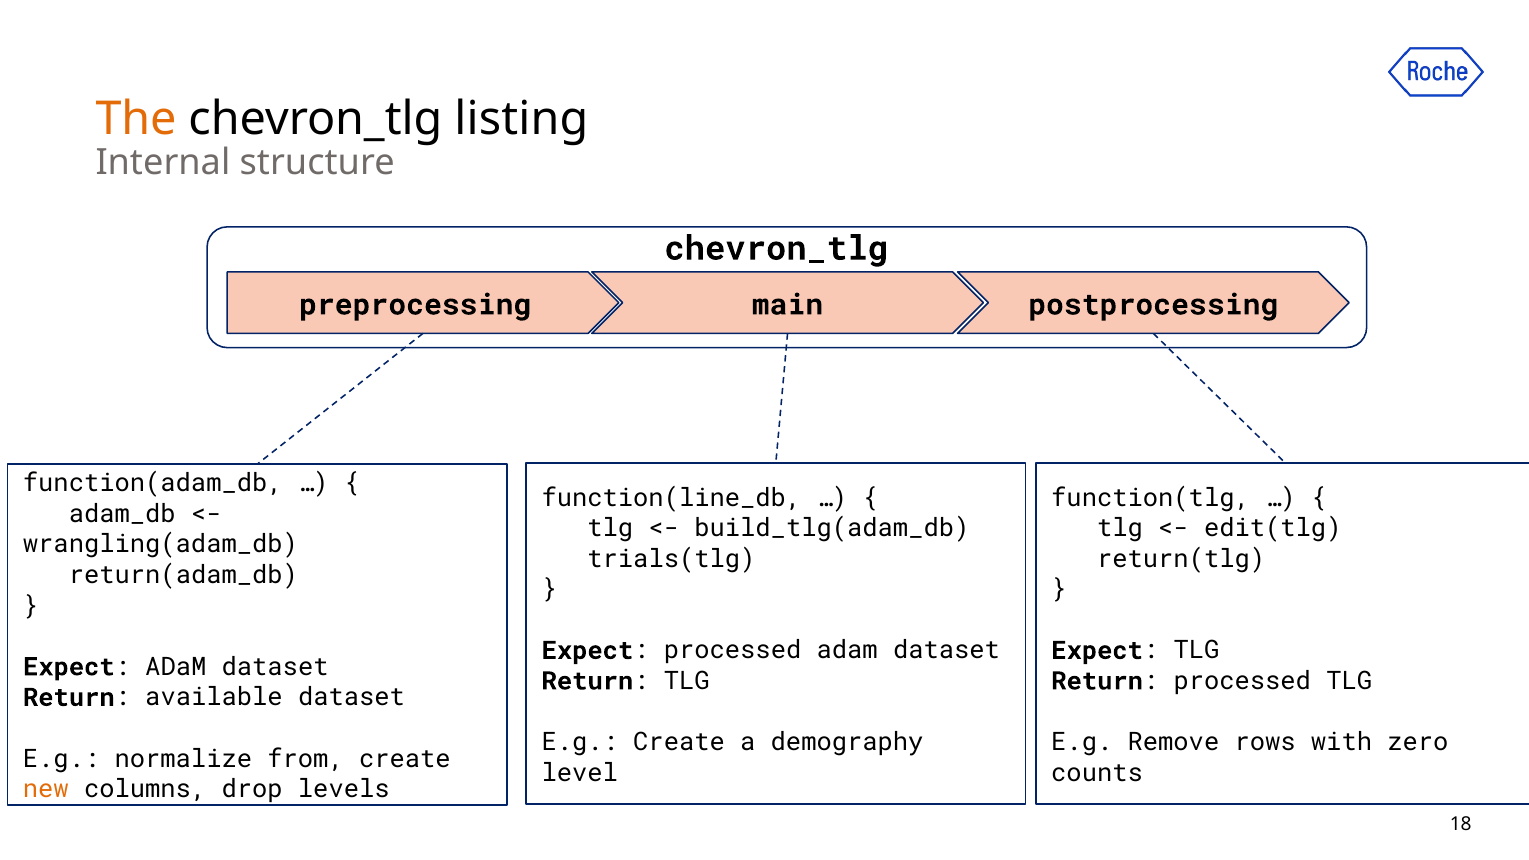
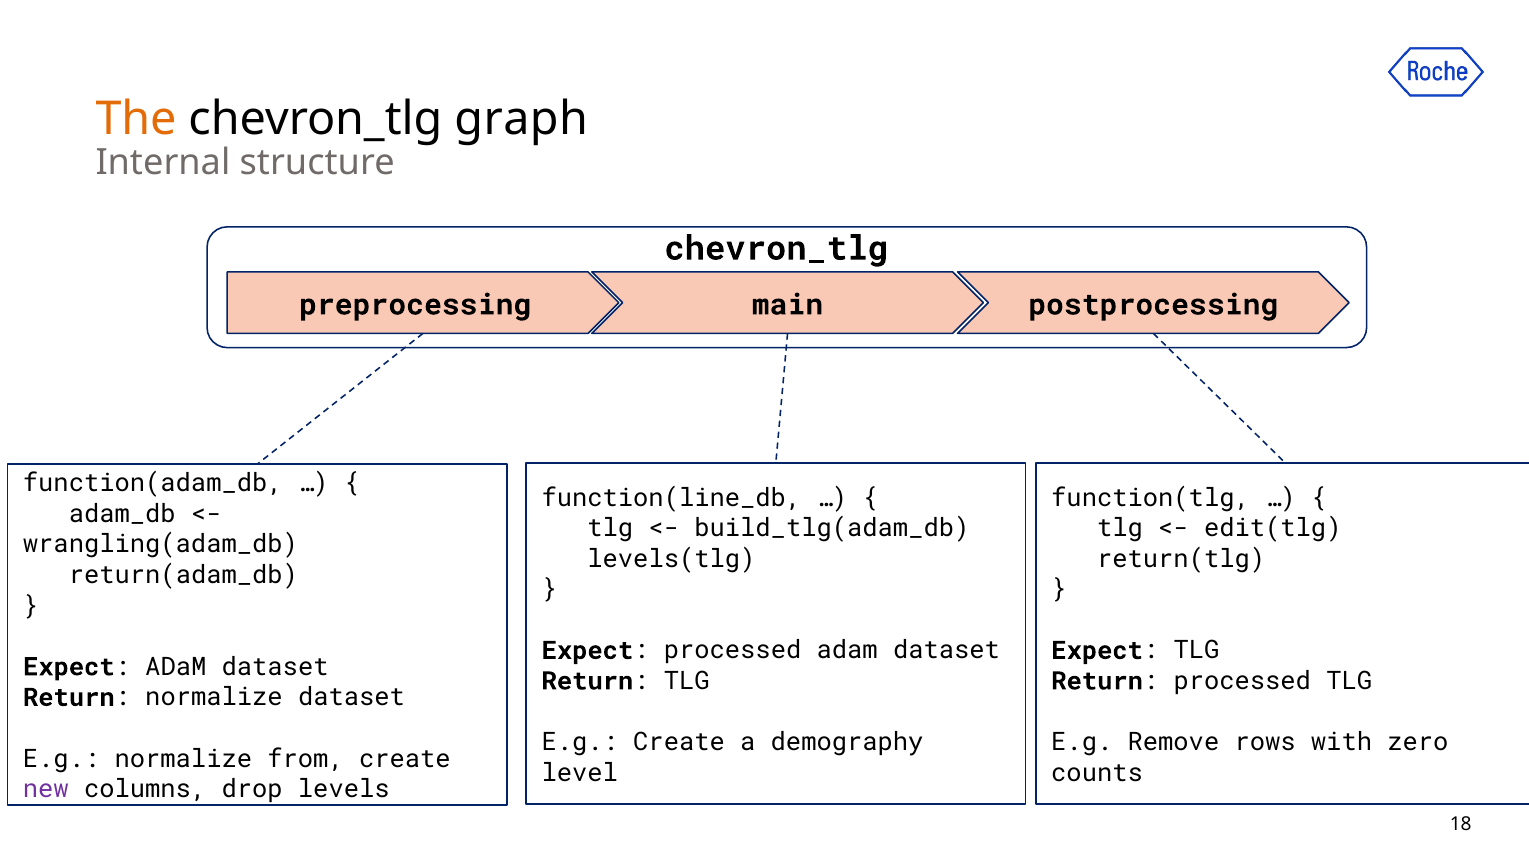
listing: listing -> graph (521, 119)
trials(tlg: trials(tlg -> levels(tlg (671, 559)
Return available: available -> normalize (214, 698)
new colour: orange -> purple (46, 789)
